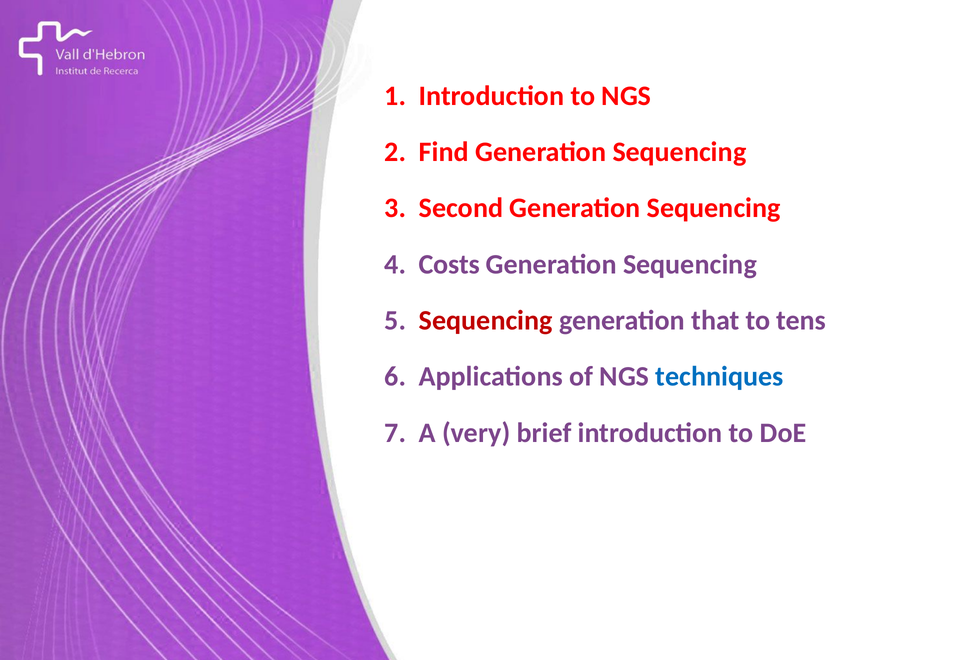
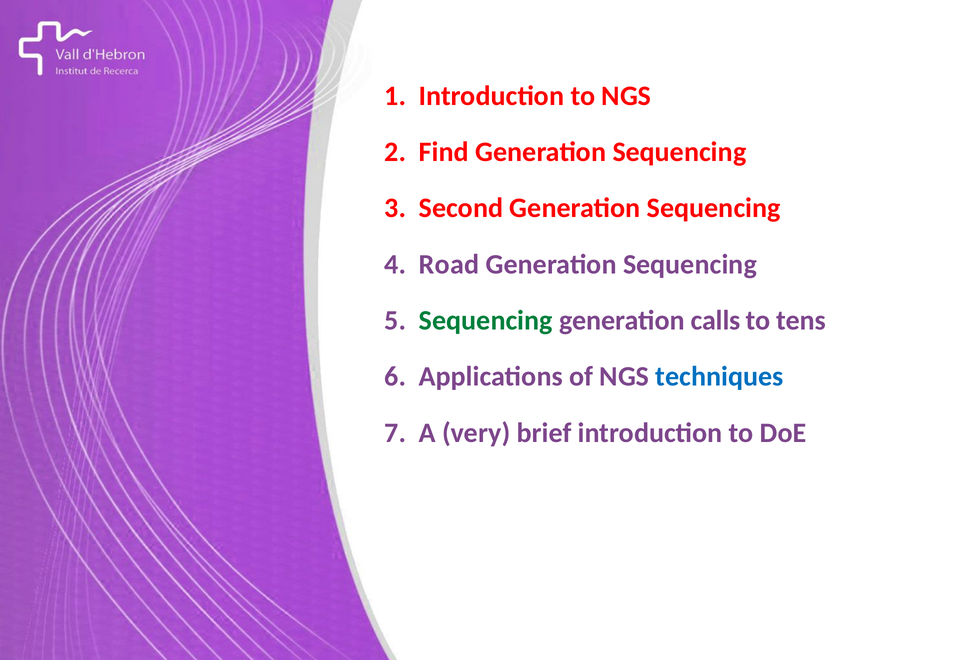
Costs: Costs -> Road (449, 264)
Sequencing colour: red -> green (486, 320)
that: that -> calls (716, 320)
